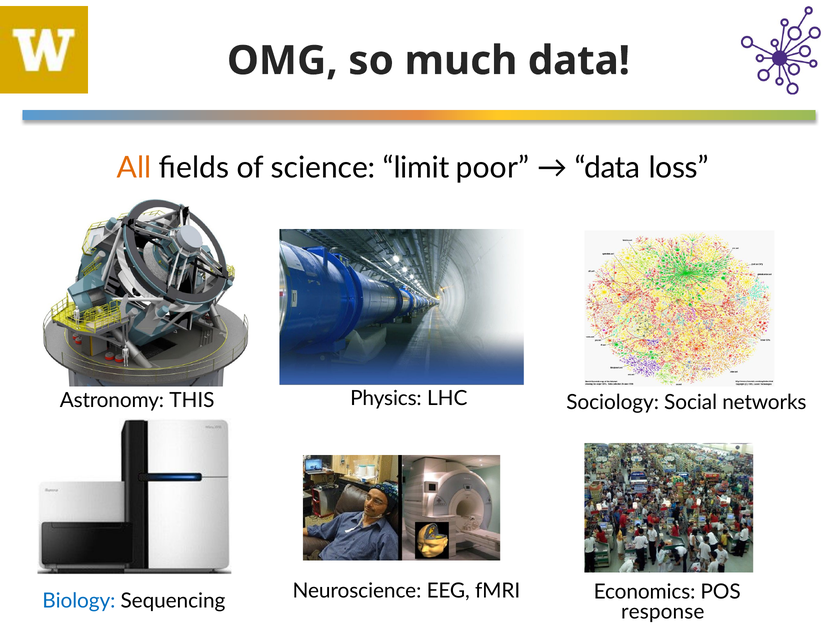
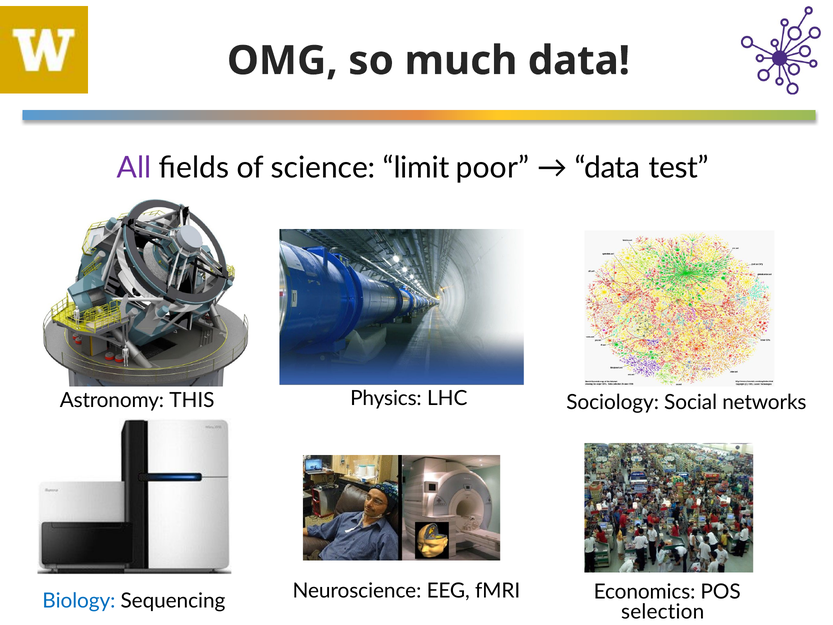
All colour: orange -> purple (134, 168)
loss: loss -> test (679, 168)
response: response -> selection (663, 612)
